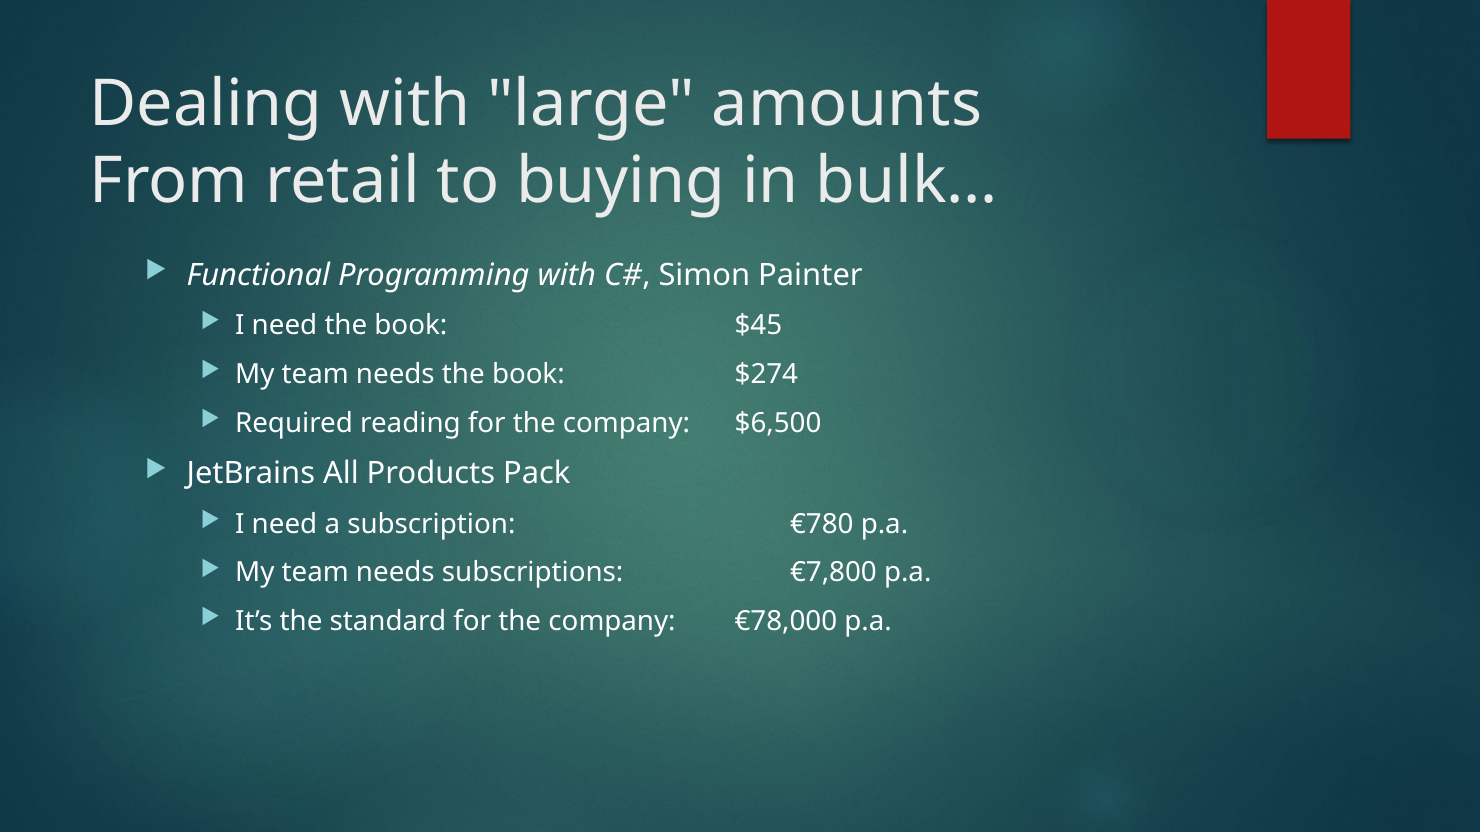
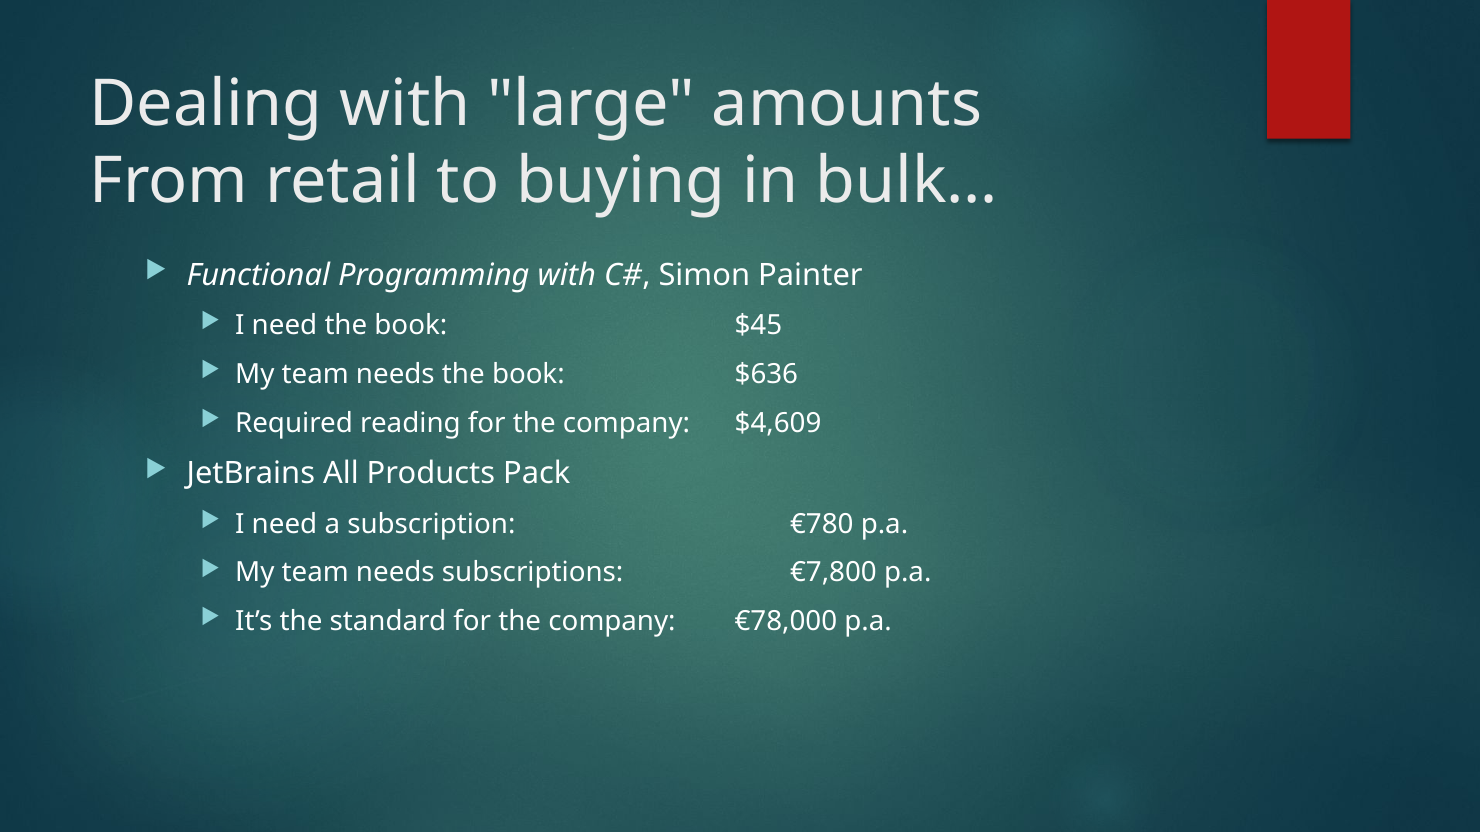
$274: $274 -> $636 (766, 375)
$6,500: $6,500 -> $4,609 (778, 423)
